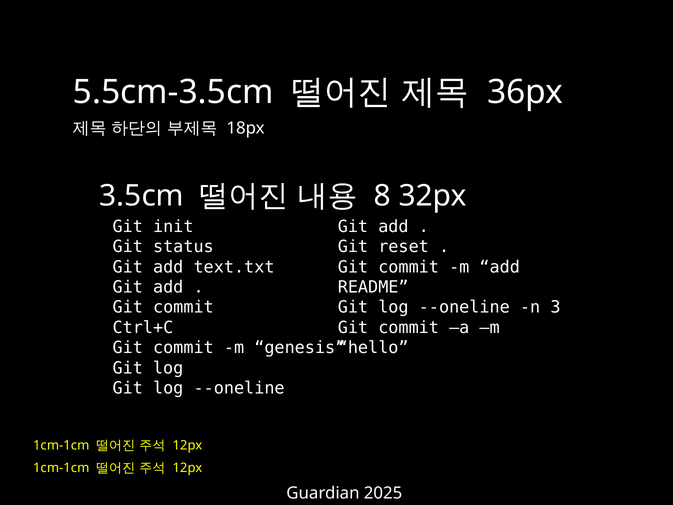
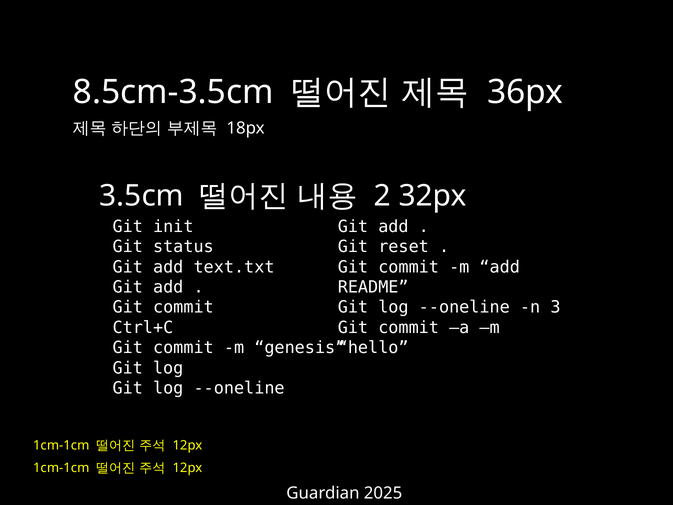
5.5cm-3.5cm: 5.5cm-3.5cm -> 8.5cm-3.5cm (173, 92)
8: 8 -> 2 (382, 196)
